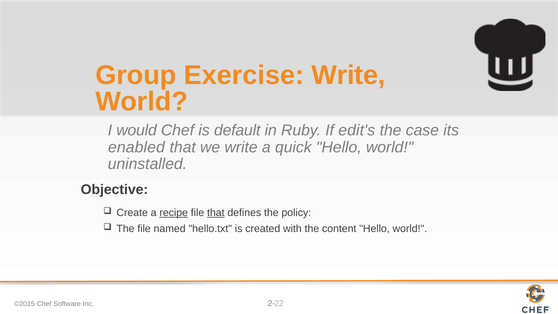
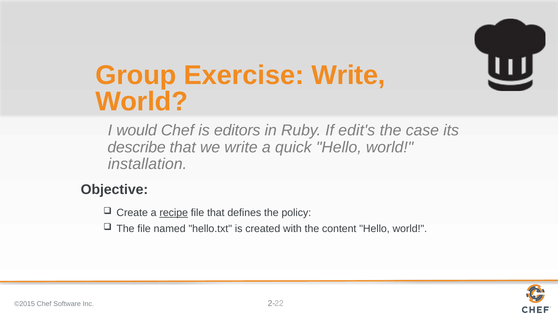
default: default -> editors (237, 130)
enabled: enabled -> describe (137, 147)
uninstalled: uninstalled -> installation (147, 164)
that underline: present -> none (216, 213)
